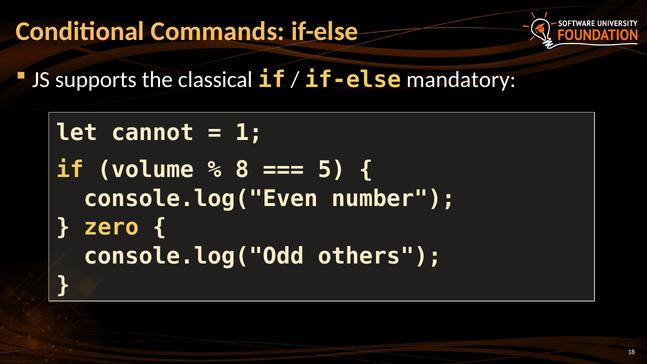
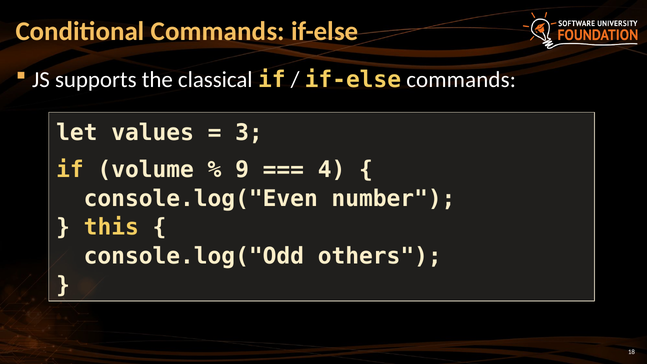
if-else mandatory: mandatory -> commands (461, 80)
cannot: cannot -> values (153, 133)
1: 1 -> 3 (249, 133)
8: 8 -> 9 (242, 170)
5: 5 -> 4 (332, 170)
zero: zero -> this (111, 227)
